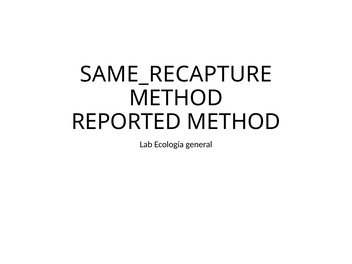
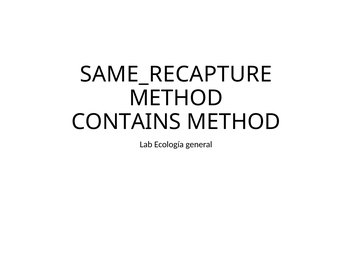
REPORTED: REPORTED -> CONTAINS (126, 122)
